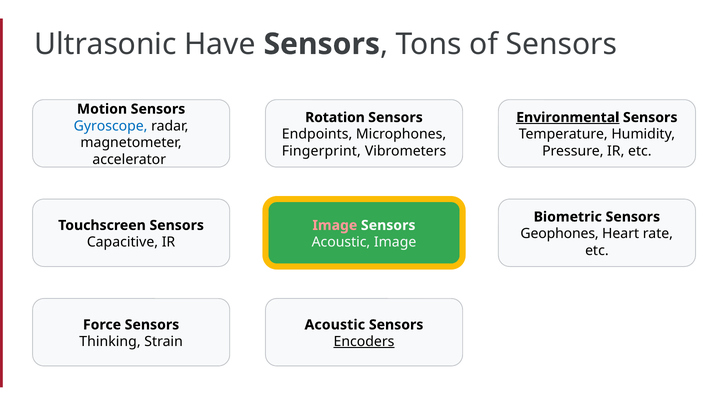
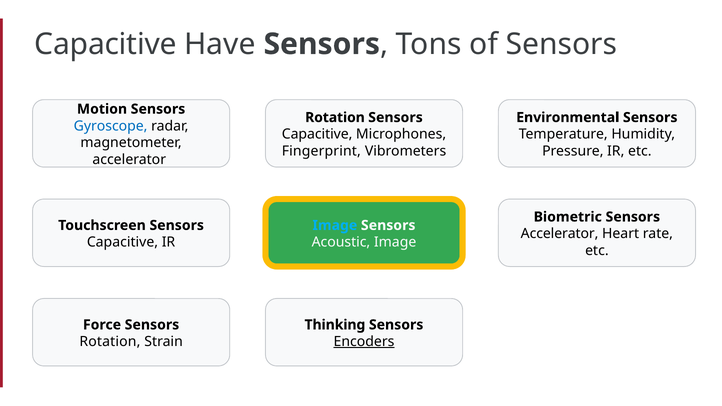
Ultrasonic: Ultrasonic -> Capacitive (106, 44)
Environmental underline: present -> none (568, 118)
Endpoints: Endpoints -> Capacitive (317, 134)
Image colour: pink -> light blue (335, 225)
Geophones: Geophones -> Accelerator (560, 234)
Acoustic: Acoustic -> Thinking (335, 325)
Thinking: Thinking -> Rotation (110, 342)
